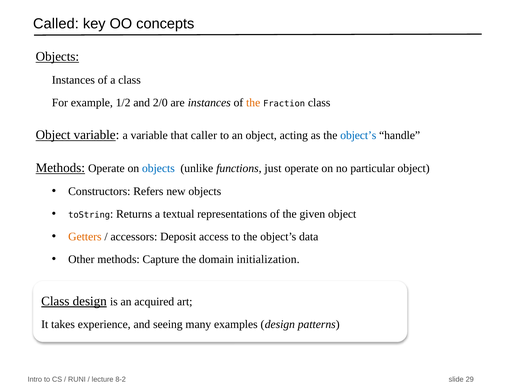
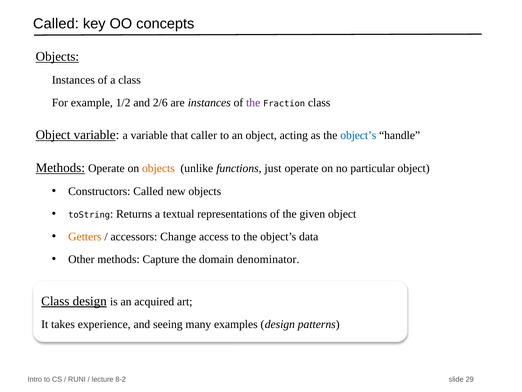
2/0: 2/0 -> 2/6 (160, 102)
the colour: orange -> purple (253, 102)
objects colour: blue -> orange (158, 168)
Constructors Refers: Refers -> Called (148, 191)
Deposit: Deposit -> Change (178, 236)
initialization: initialization -> denominator (268, 259)
